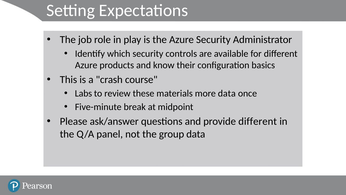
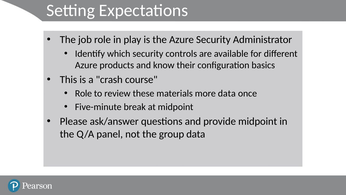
Labs: Labs -> Role (83, 93)
provide different: different -> midpoint (258, 121)
